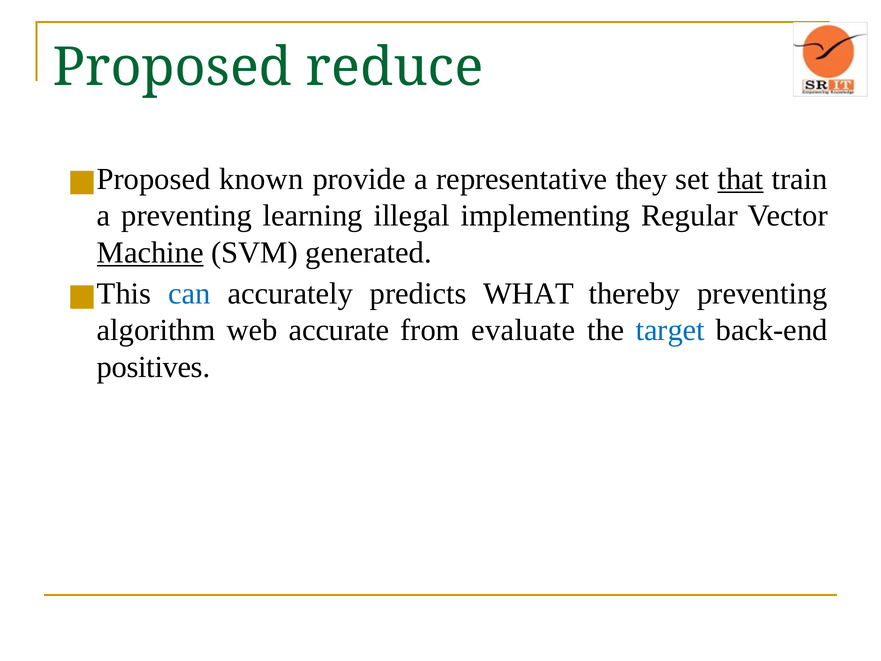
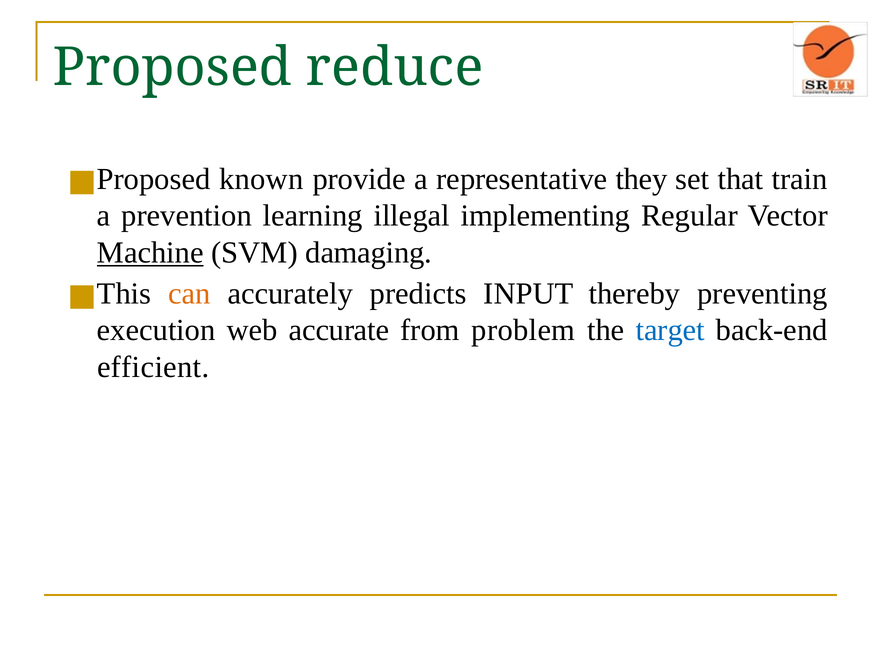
that underline: present -> none (740, 179)
a preventing: preventing -> prevention (187, 216)
generated: generated -> damaging (369, 252)
can colour: blue -> orange (189, 294)
WHAT: WHAT -> INPUT (528, 294)
algorithm: algorithm -> execution (156, 330)
evaluate: evaluate -> problem (523, 330)
positives: positives -> efficient (153, 367)
